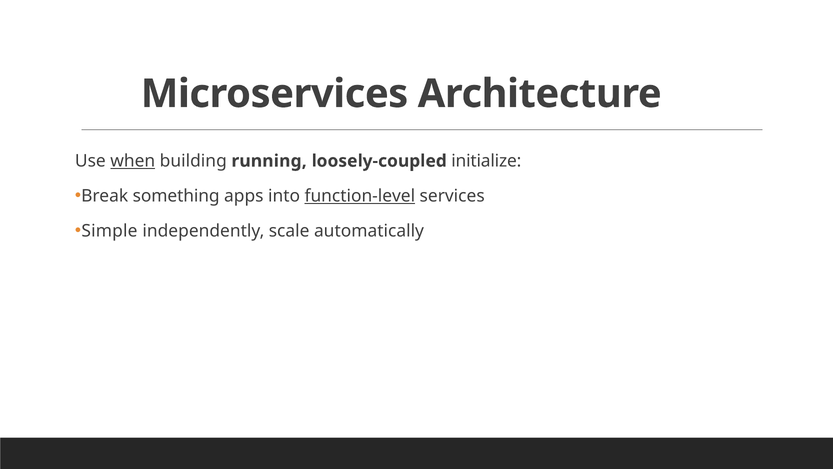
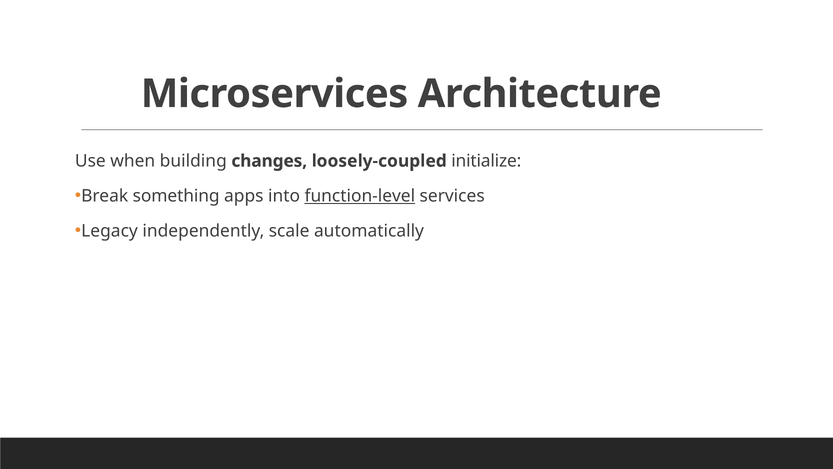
when underline: present -> none (133, 161)
running: running -> changes (269, 161)
Simple: Simple -> Legacy (110, 231)
